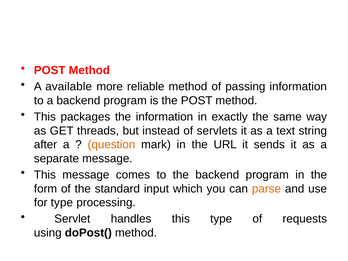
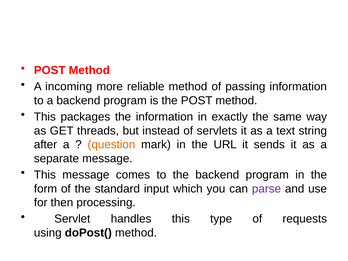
available: available -> incoming (69, 87)
parse colour: orange -> purple (266, 189)
for type: type -> then (62, 203)
